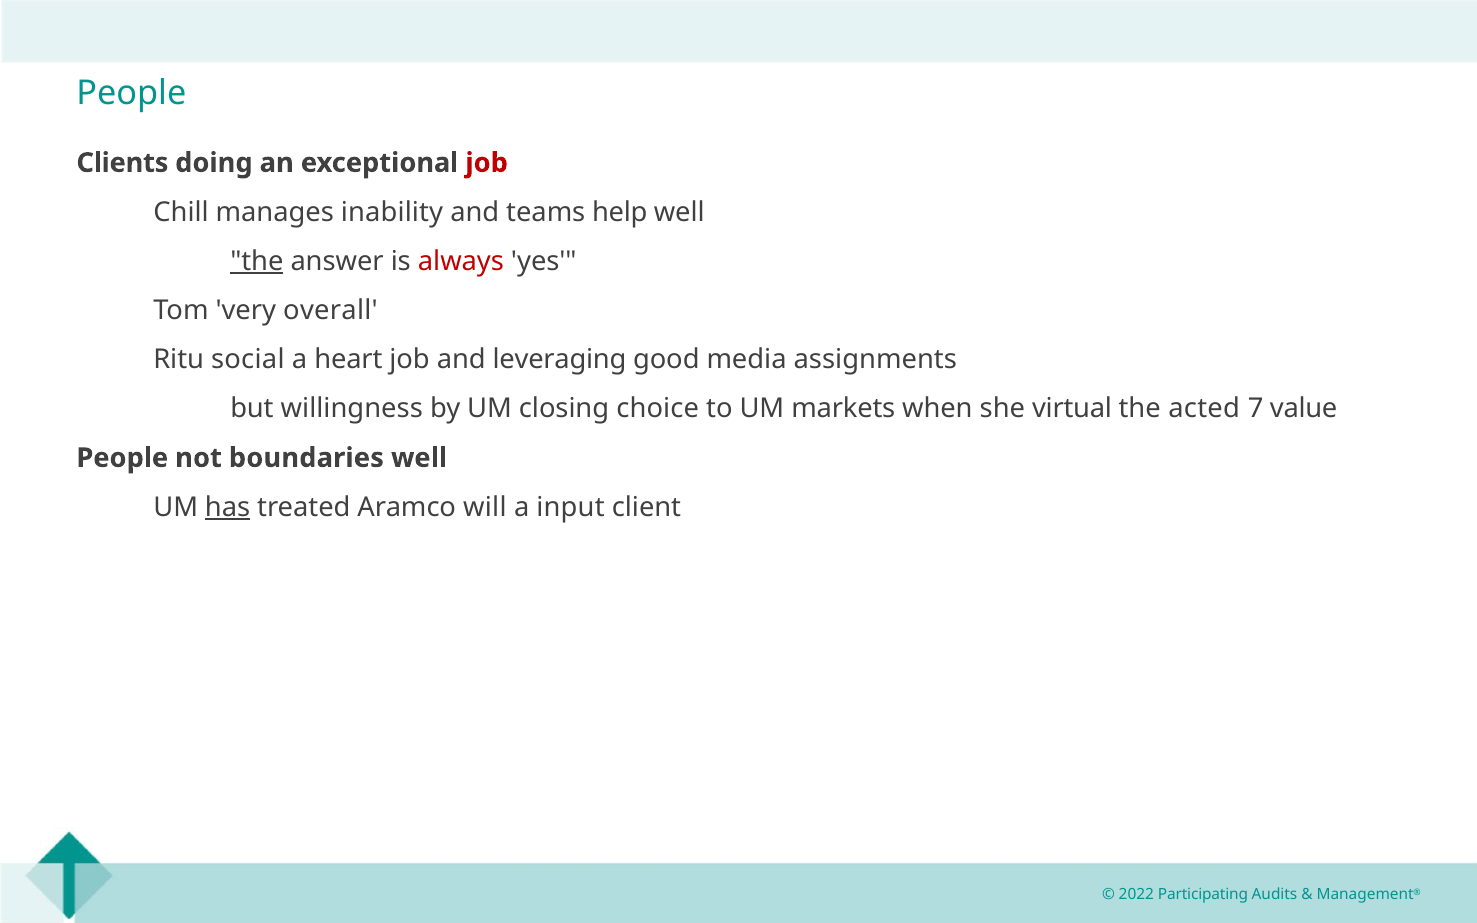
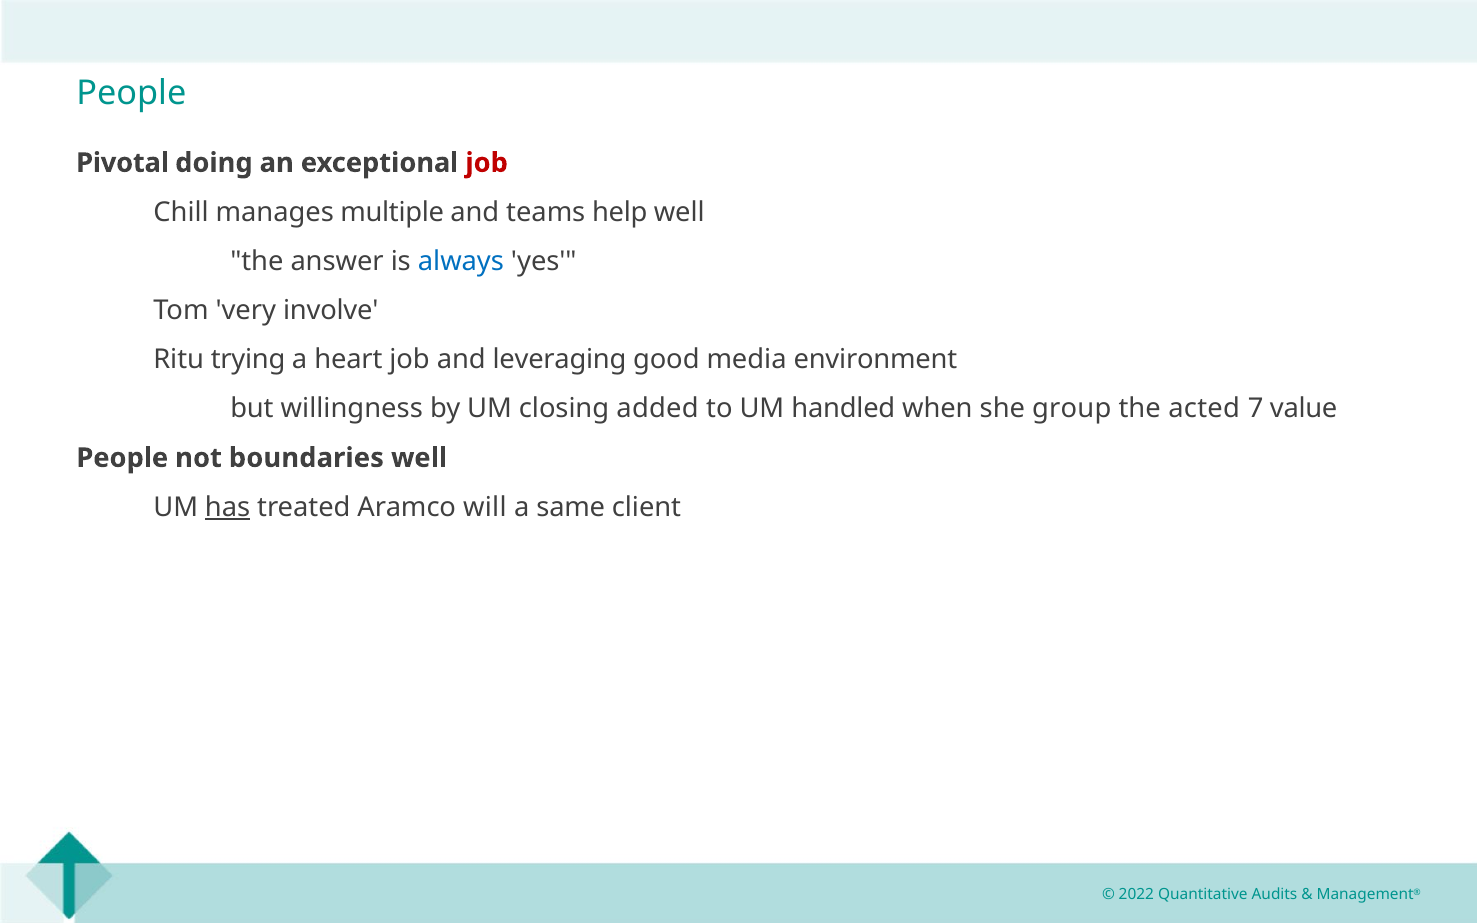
Clients: Clients -> Pivotal (122, 163)
inability: inability -> multiple (392, 212)
the underline: present -> none (257, 261)
always colour: red -> blue (461, 261)
overall: overall -> involve (331, 310)
social: social -> trying (248, 360)
assignments: assignments -> environment (875, 360)
choice: choice -> added (658, 409)
markets: markets -> handled (843, 409)
virtual: virtual -> group (1072, 409)
input: input -> same (571, 507)
Participating: Participating -> Quantitative (1203, 895)
